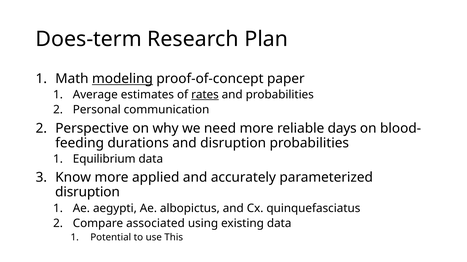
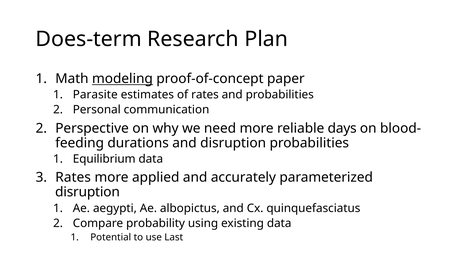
Average: Average -> Parasite (95, 95)
rates underline: present -> none (205, 95)
Know: Know -> Rates (73, 178)
associated: associated -> probability (156, 224)
This: This -> Last (174, 238)
